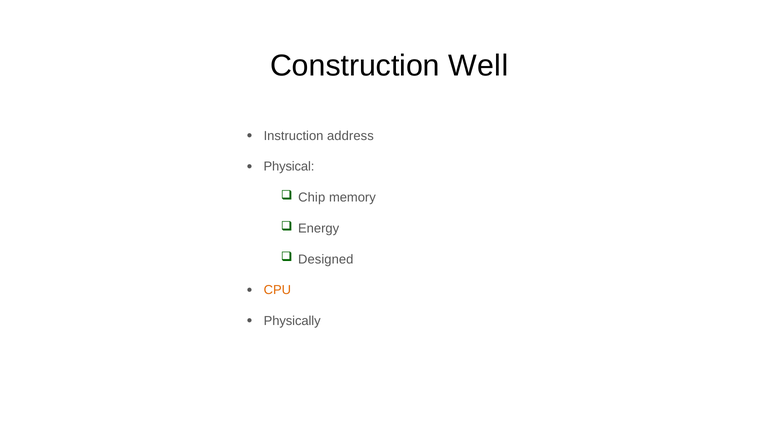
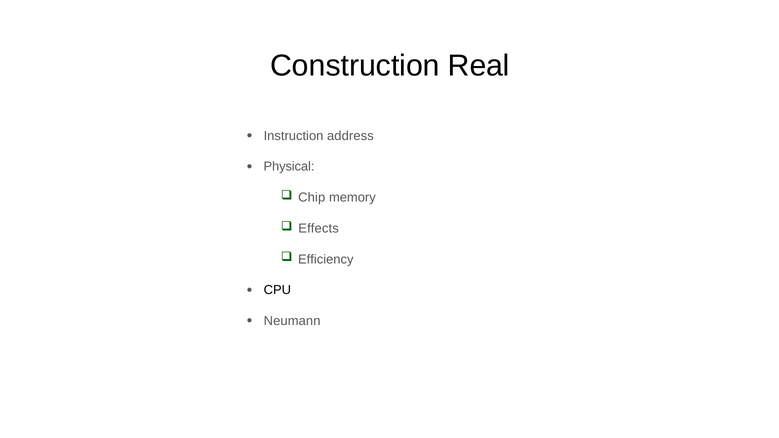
Well: Well -> Real (479, 66)
Energy: Energy -> Effects (319, 228)
Designed: Designed -> Efficiency (326, 259)
CPU colour: orange -> black (277, 290)
Physically: Physically -> Neumann (292, 321)
